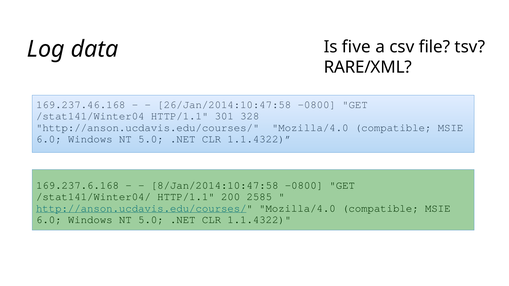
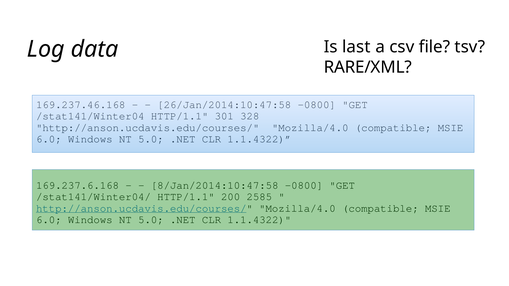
five: five -> last (356, 47)
